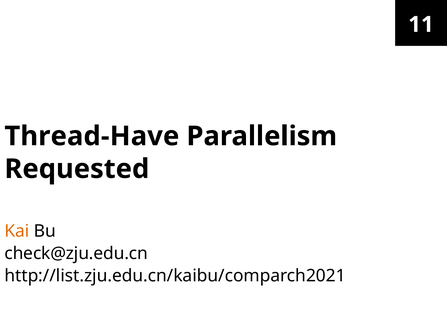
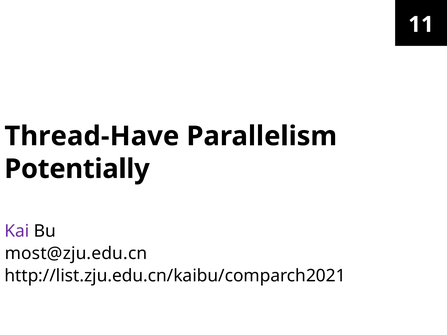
Requested: Requested -> Potentially (77, 169)
Kai colour: orange -> purple (17, 231)
check@zju.edu.cn: check@zju.edu.cn -> most@zju.edu.cn (76, 254)
